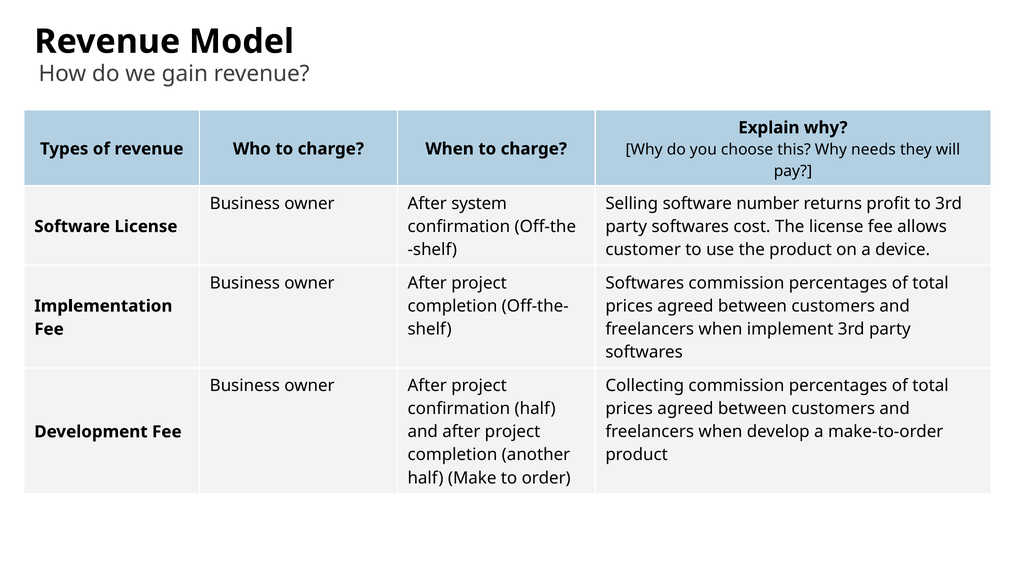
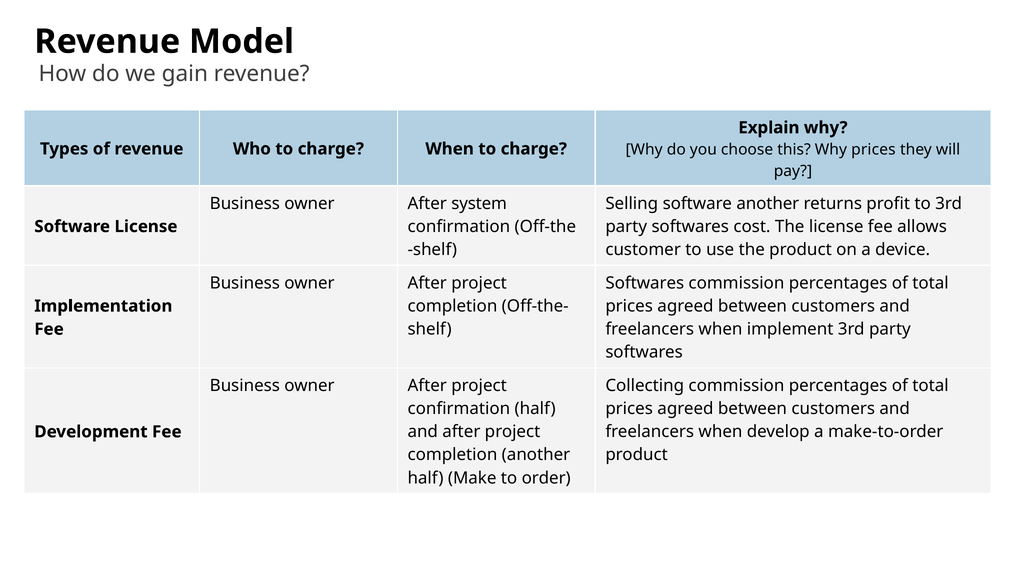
Why needs: needs -> prices (873, 150)
software number: number -> another (768, 203)
